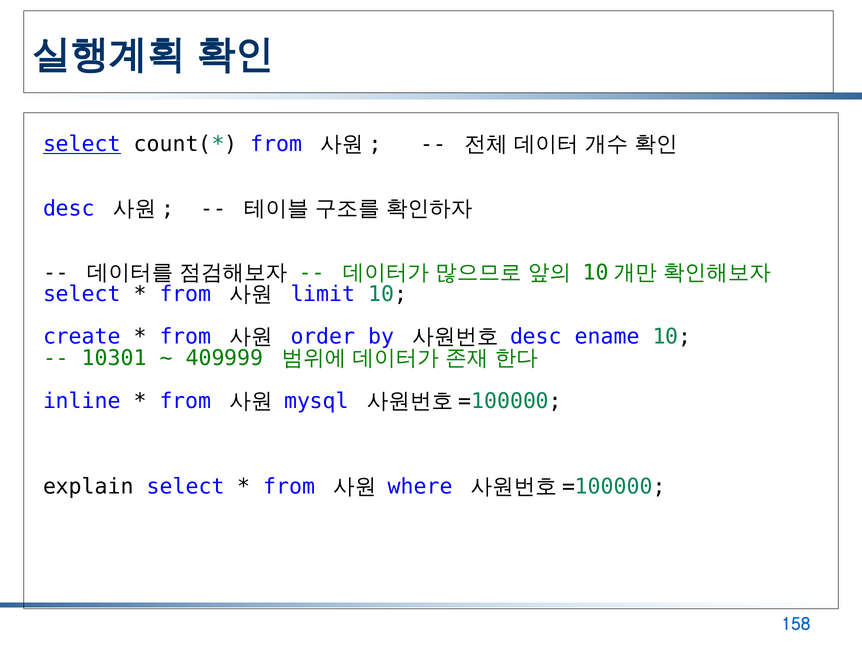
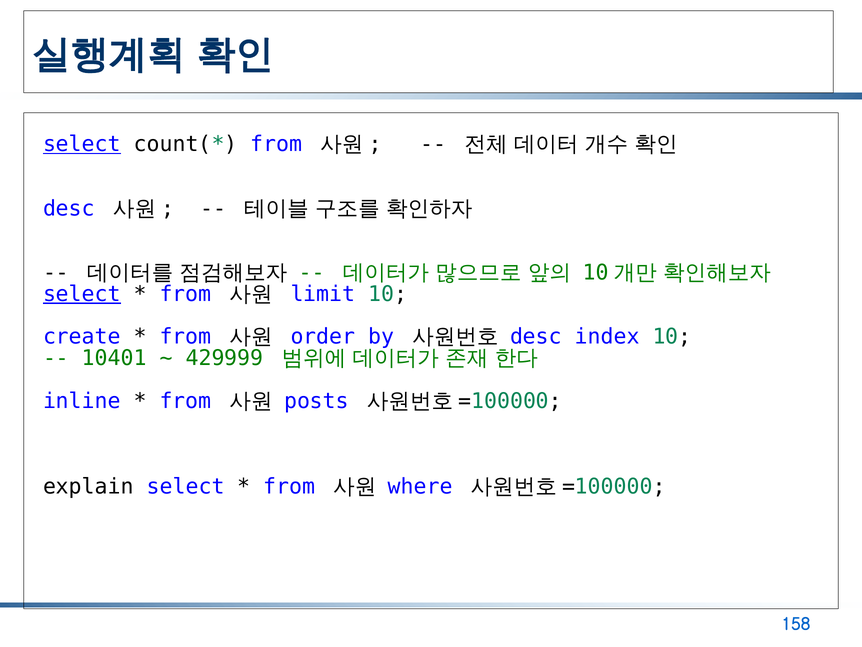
select underline: none -> present (82, 294)
ename: ename -> index (607, 337)
10301: 10301 -> 10401 (114, 358)
409999: 409999 -> 429999 (225, 358)
mysql: mysql -> posts (316, 401)
